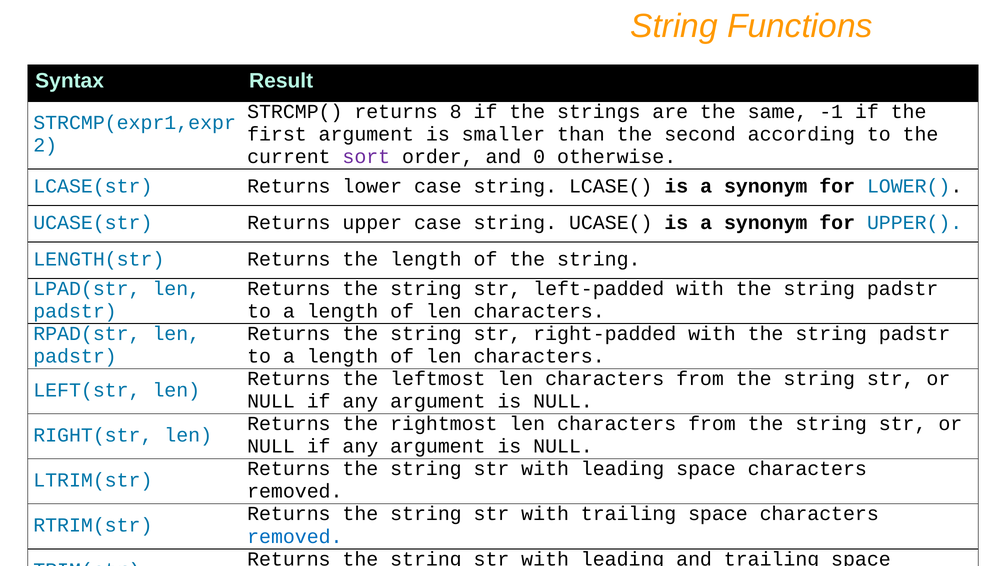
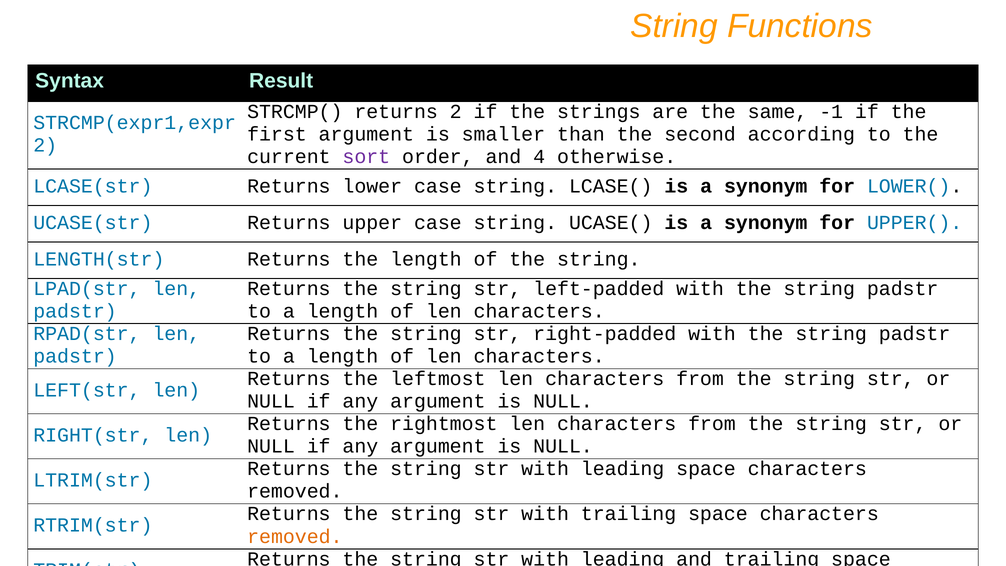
returns 8: 8 -> 2 (456, 111)
0: 0 -> 4 (539, 157)
removed colour: blue -> orange (295, 536)
